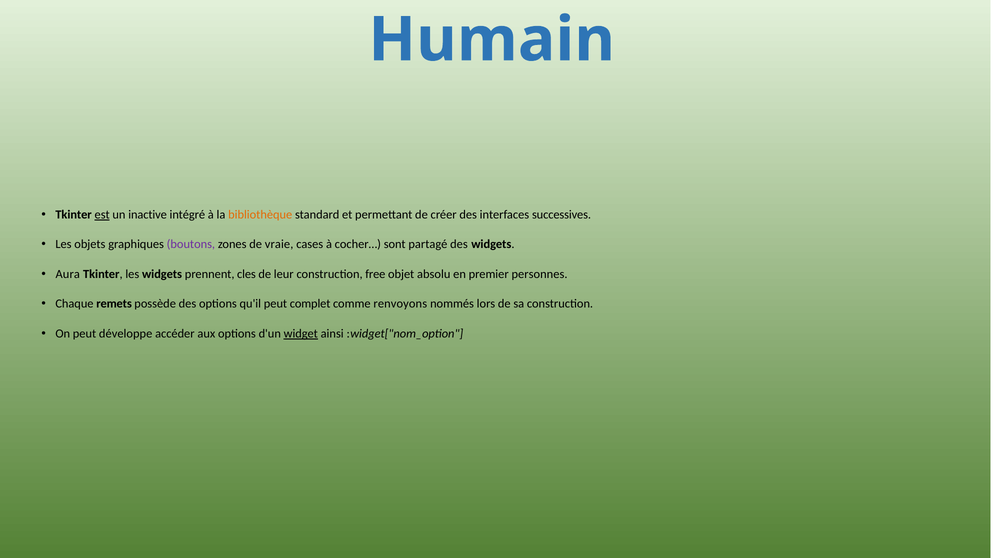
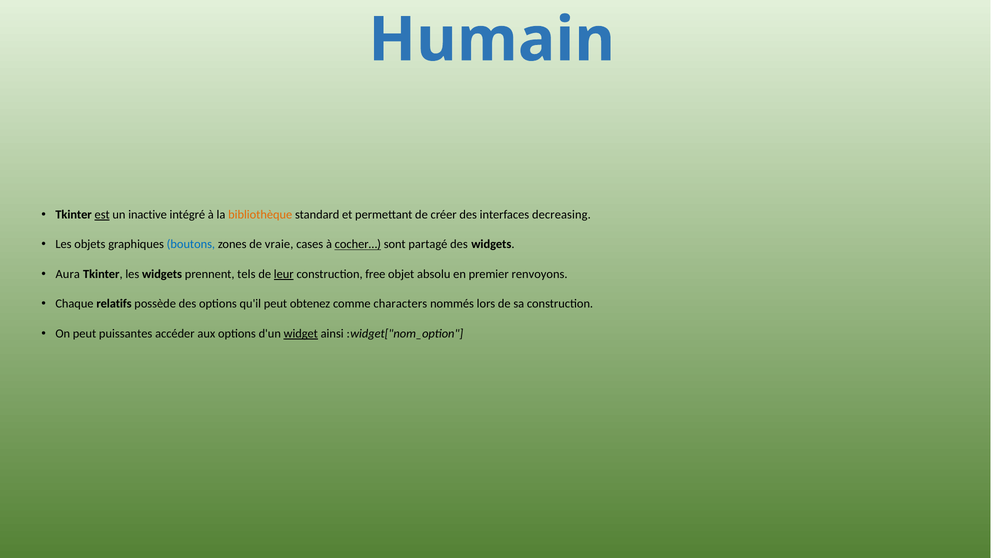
successives: successives -> decreasing (561, 215)
boutons colour: purple -> blue (191, 245)
cocher… underline: none -> present (358, 245)
cles: cles -> tels (246, 274)
leur underline: none -> present (284, 274)
personnes: personnes -> renvoyons (540, 274)
remets: remets -> relatifs (114, 304)
complet: complet -> obtenez (310, 304)
renvoyons: renvoyons -> characters (400, 304)
développe: développe -> puissantes (126, 334)
